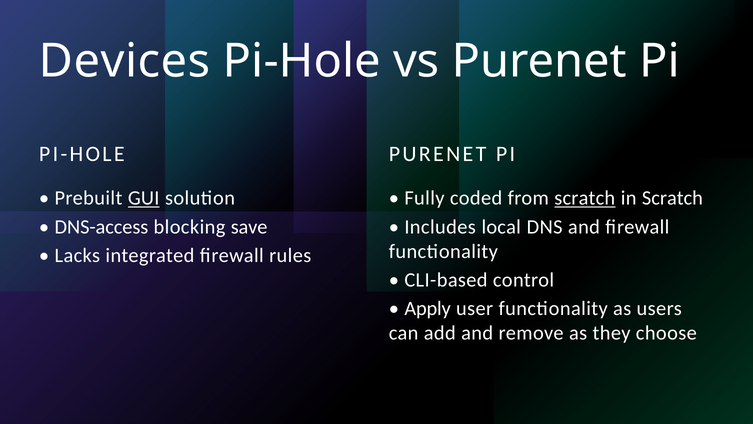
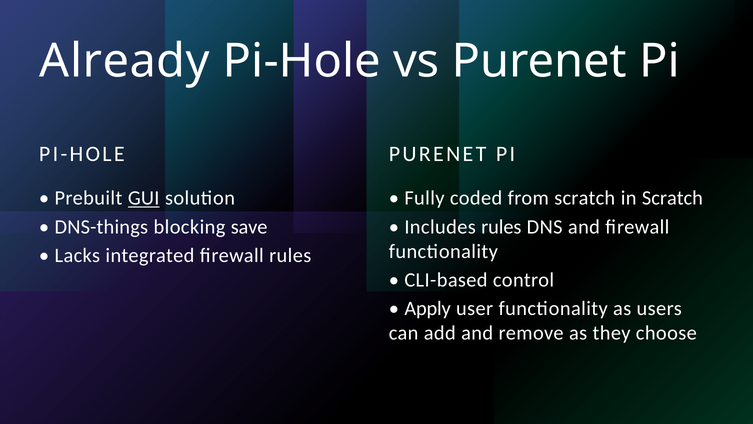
Devices: Devices -> Already (125, 61)
scratch underline: present -> none (585, 198)
DNS-access: DNS-access -> DNS-things (101, 227)
Includes local: local -> rules (501, 227)
